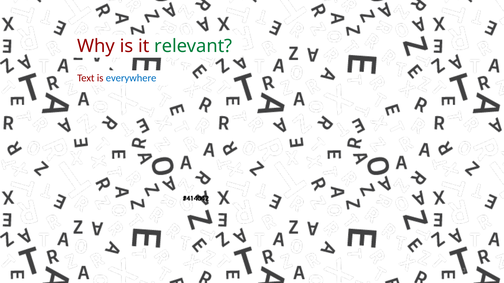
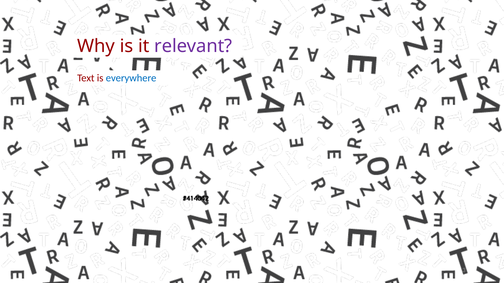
relevant colour: green -> purple (193, 46)
